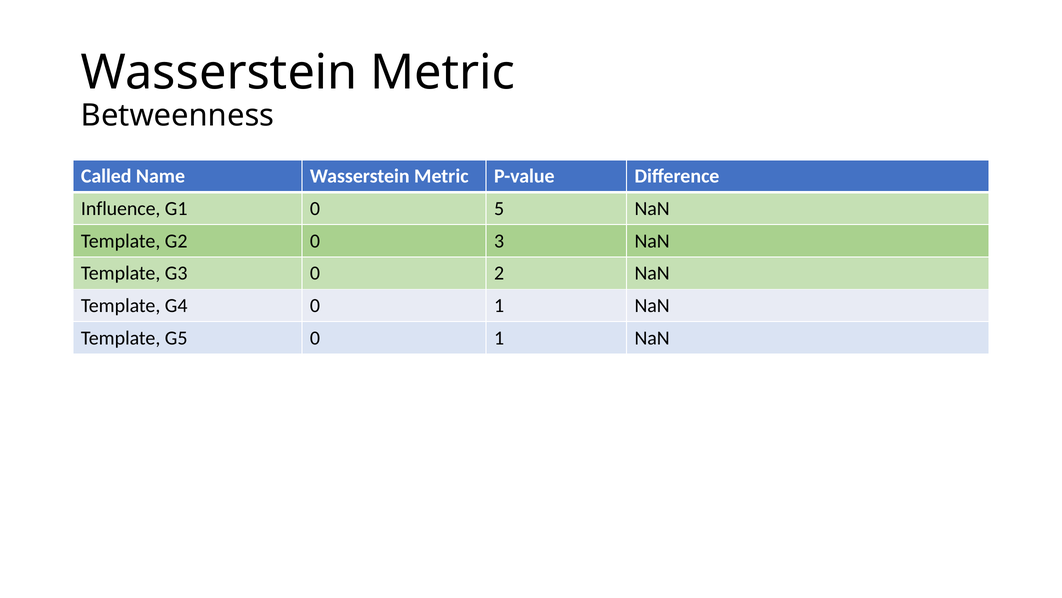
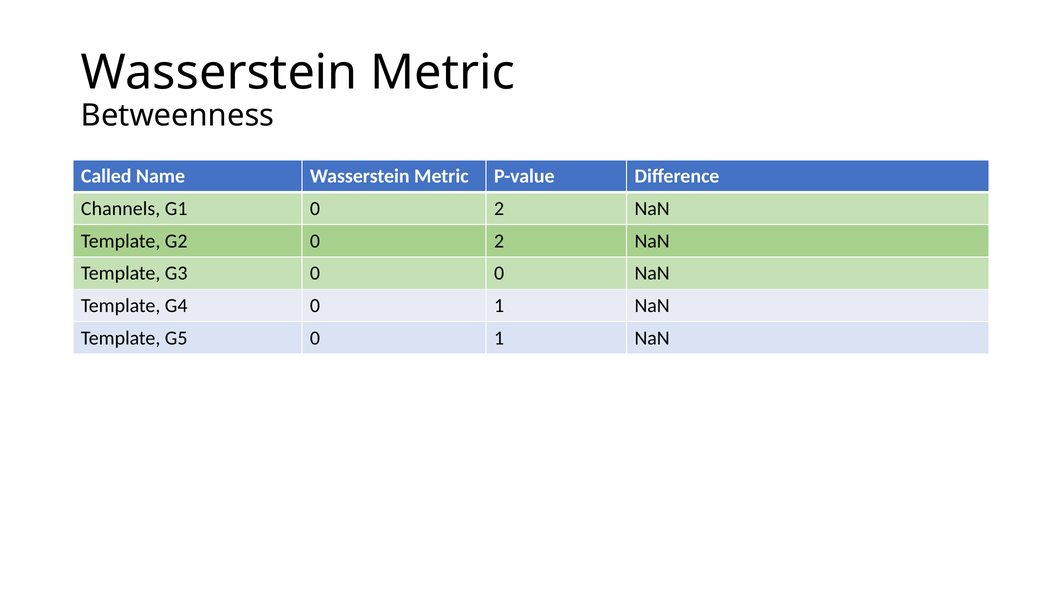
Influence: Influence -> Channels (121, 208)
G1 0 5: 5 -> 2 (499, 208)
G2 0 3: 3 -> 2 (499, 241)
0 2: 2 -> 0 (499, 273)
